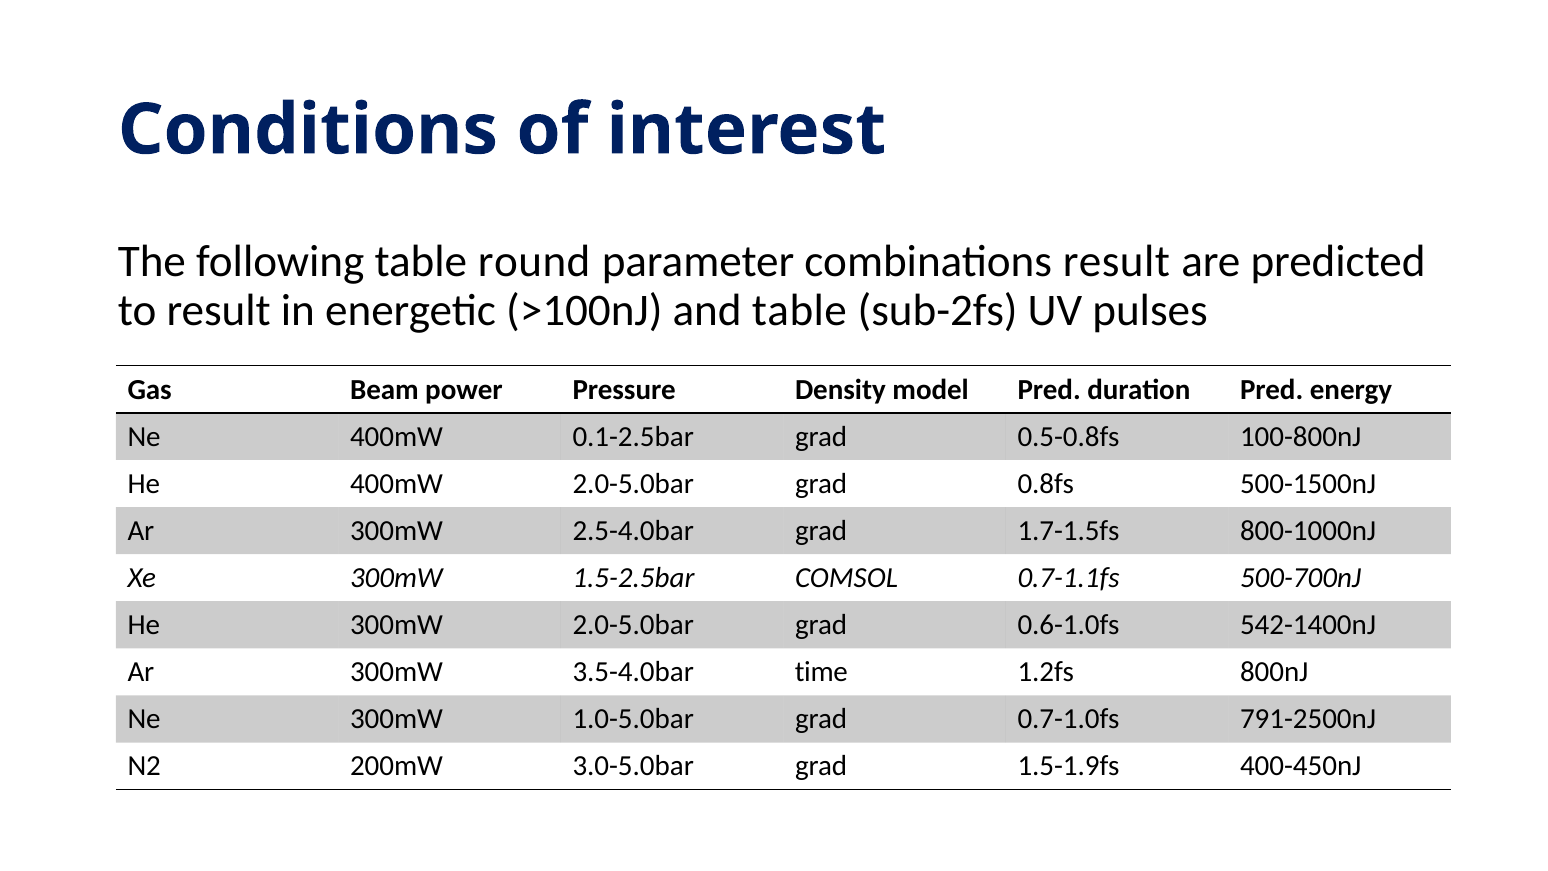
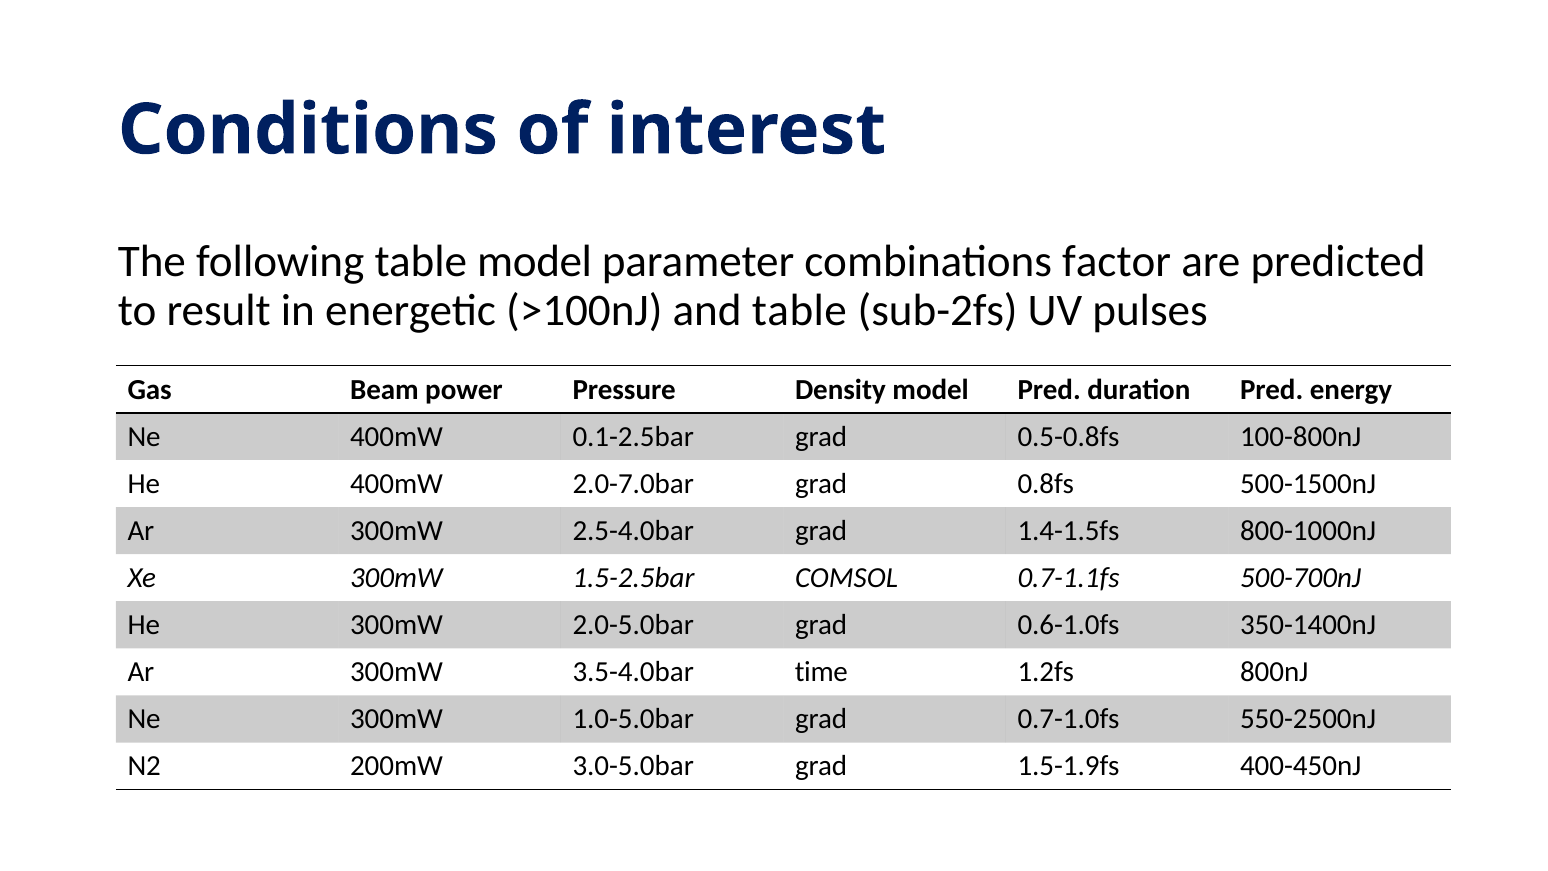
table round: round -> model (535, 262)
combinations result: result -> factor (1117, 262)
400mW 2.0-5.0bar: 2.0-5.0bar -> 2.0-7.0bar (633, 484)
1.7-1.5fs: 1.7-1.5fs -> 1.4-1.5fs (1069, 531)
542-1400nJ: 542-1400nJ -> 350-1400nJ (1308, 625)
791-2500nJ: 791-2500nJ -> 550-2500nJ (1308, 719)
